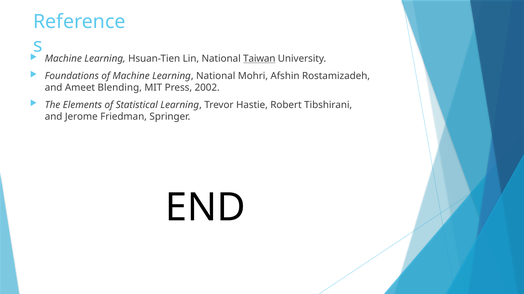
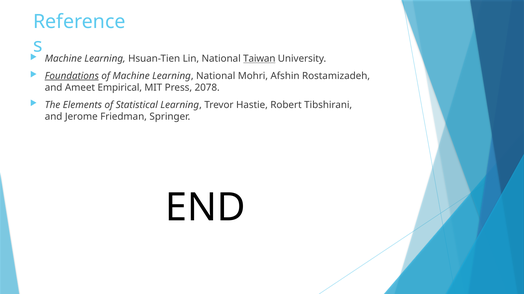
Foundations underline: none -> present (72, 76)
Blending: Blending -> Empirical (120, 88)
2002: 2002 -> 2078 (207, 88)
